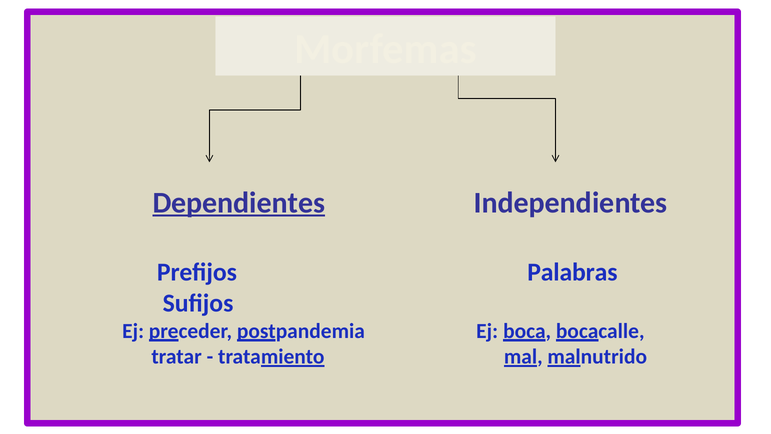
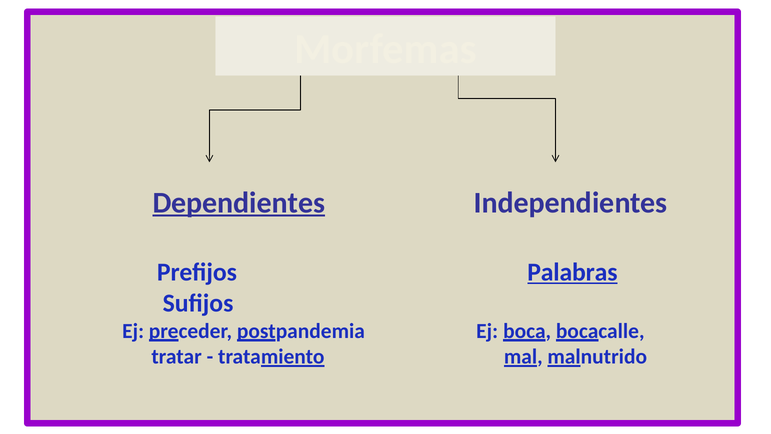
Palabras underline: none -> present (572, 272)
